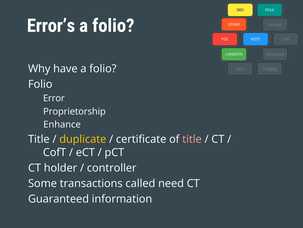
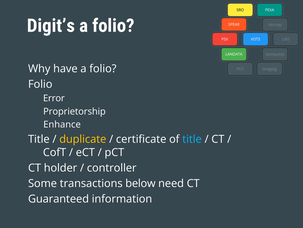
Error’s: Error’s -> Digit’s (51, 26)
title colour: pink -> light blue (192, 139)
called: called -> below (140, 183)
